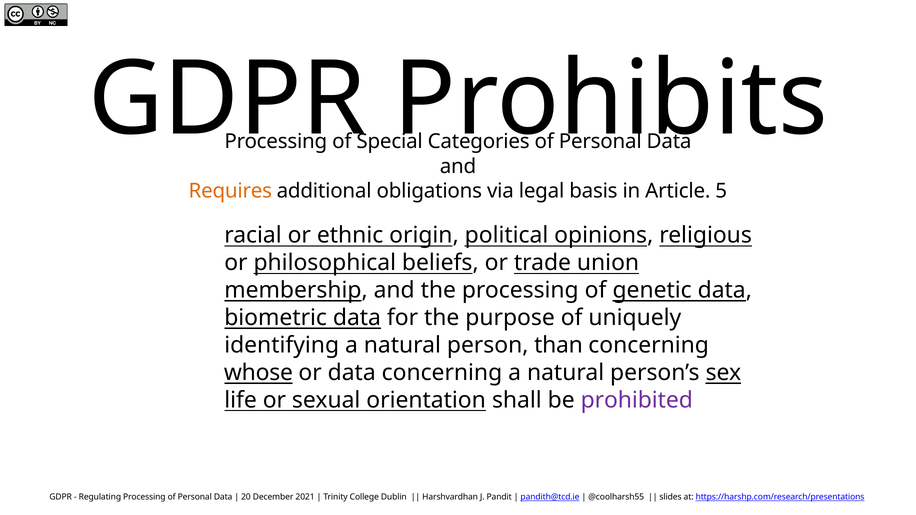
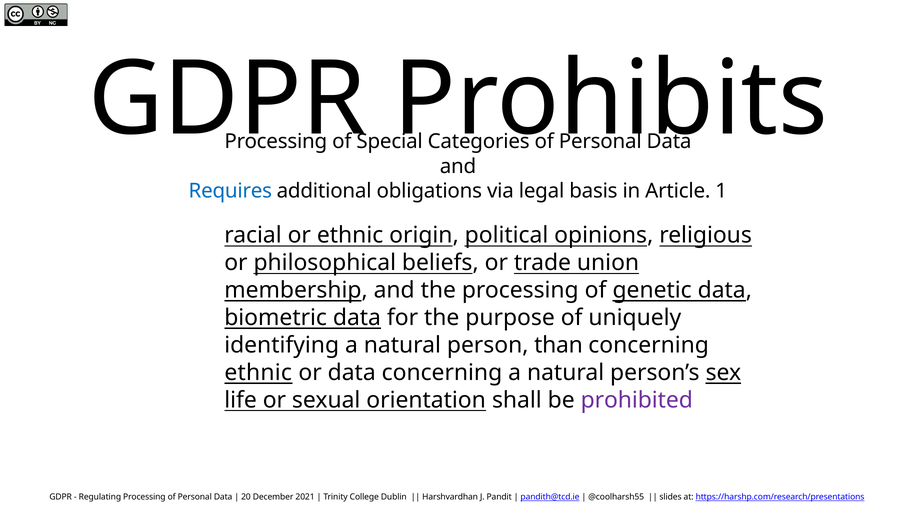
Requires colour: orange -> blue (230, 191)
5: 5 -> 1 (721, 191)
whose: whose -> ethnic (258, 373)
